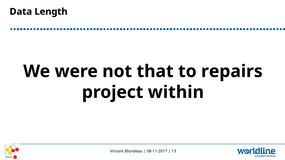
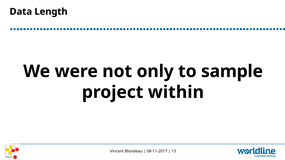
that: that -> only (155, 71)
repairs: repairs -> sample (232, 71)
